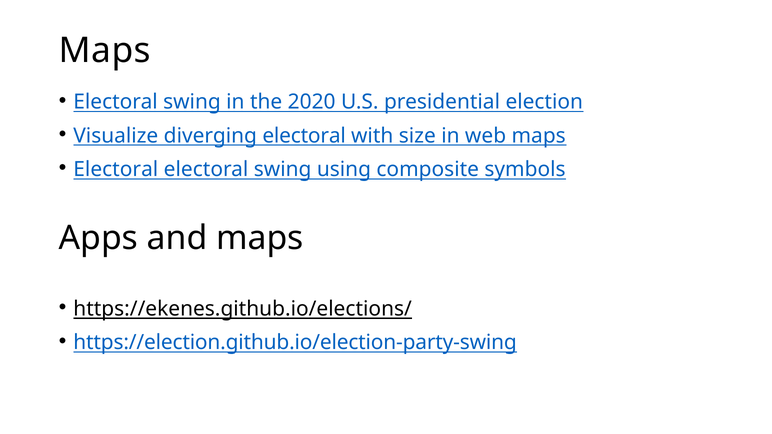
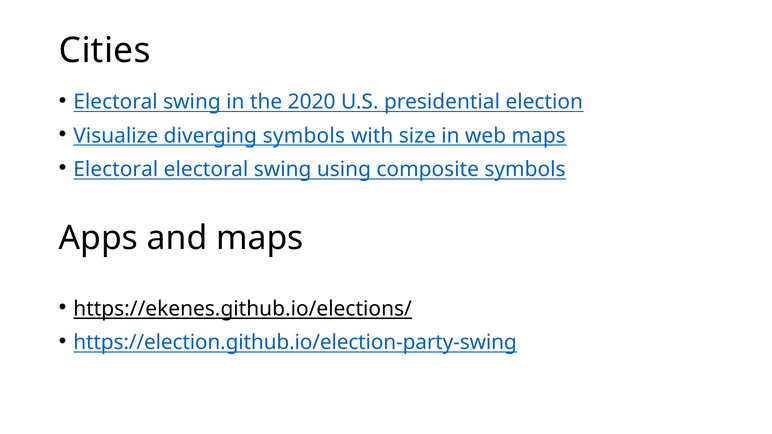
Maps: Maps -> Cities (105, 51)
diverging electoral: electoral -> symbols (304, 136)
